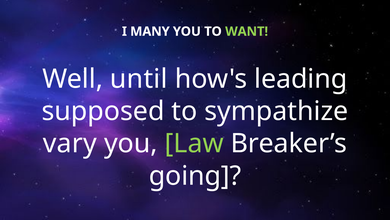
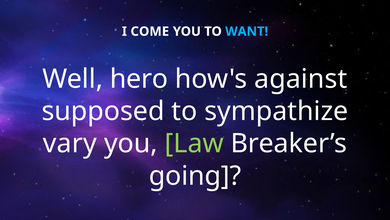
MANY: MANY -> COME (150, 31)
WANT colour: light green -> light blue (247, 31)
until: until -> hero (139, 79)
leading: leading -> against (301, 79)
